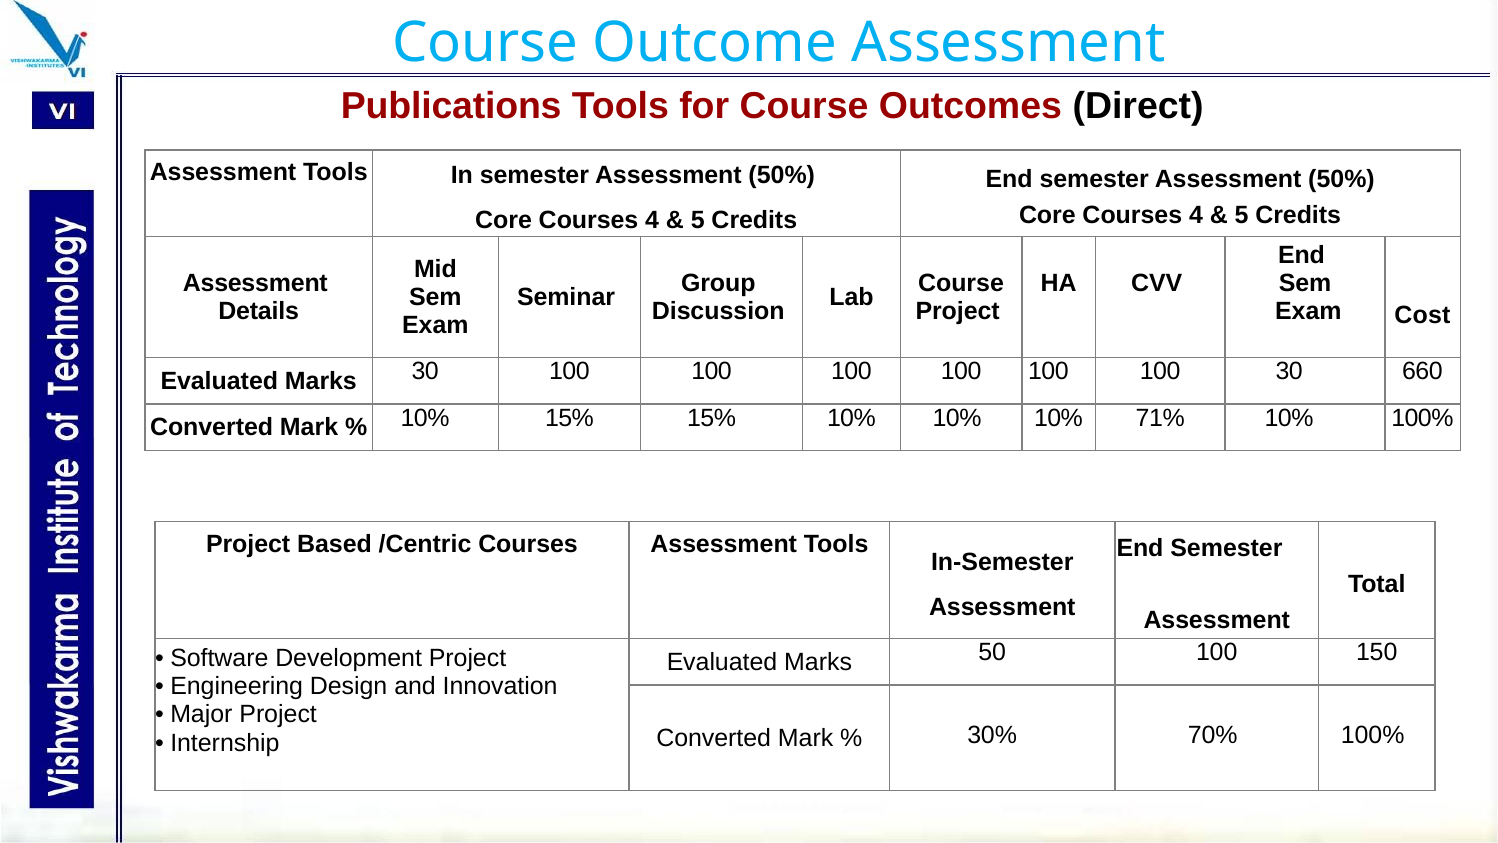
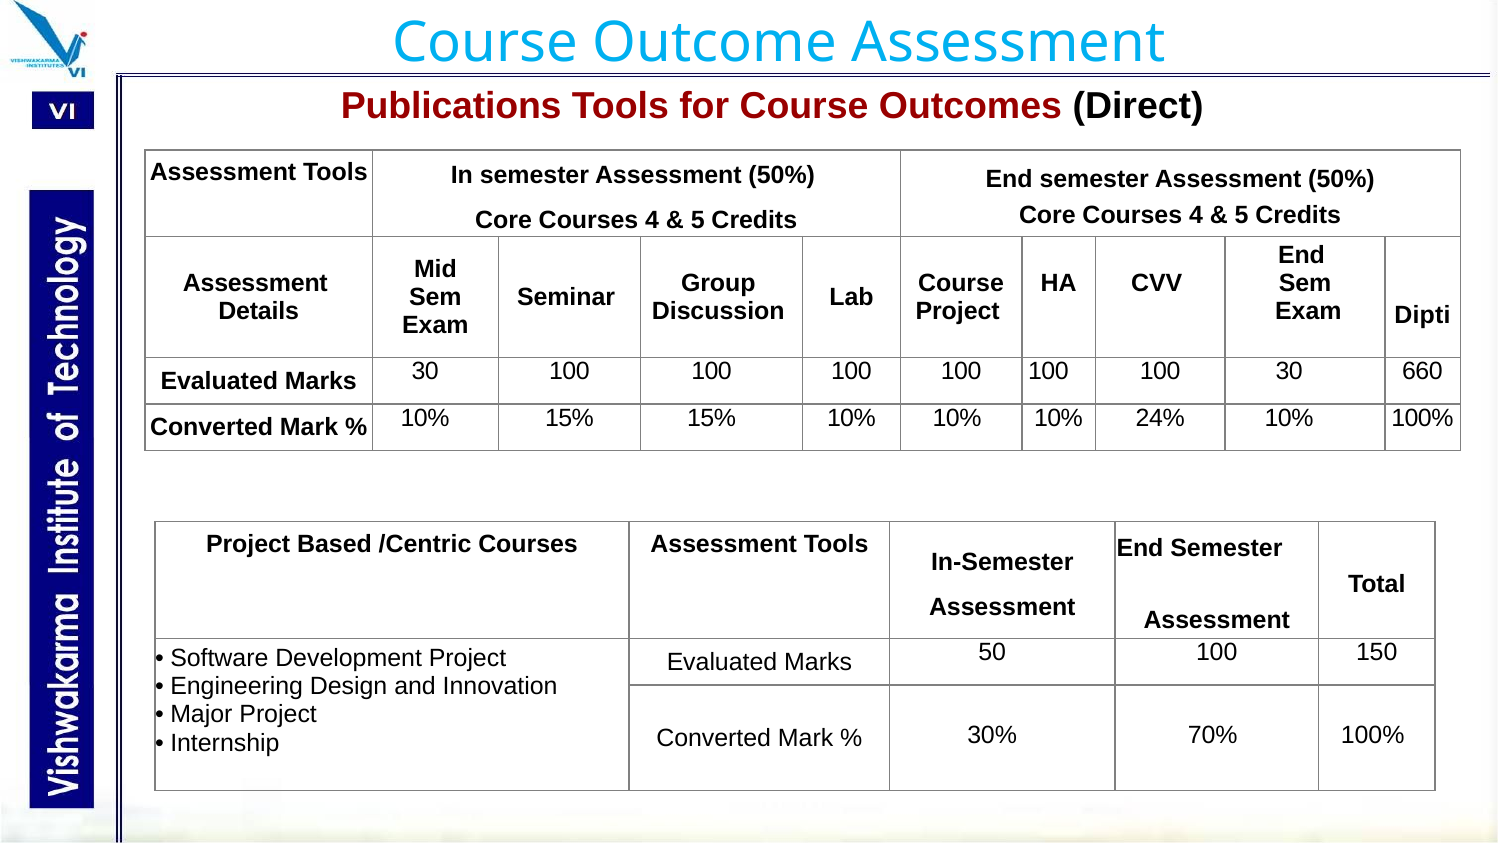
Cost: Cost -> Dipti (1422, 315)
71%: 71% -> 24% (1160, 418)
